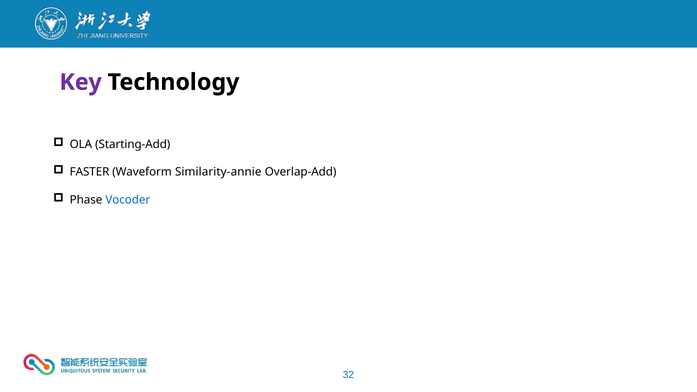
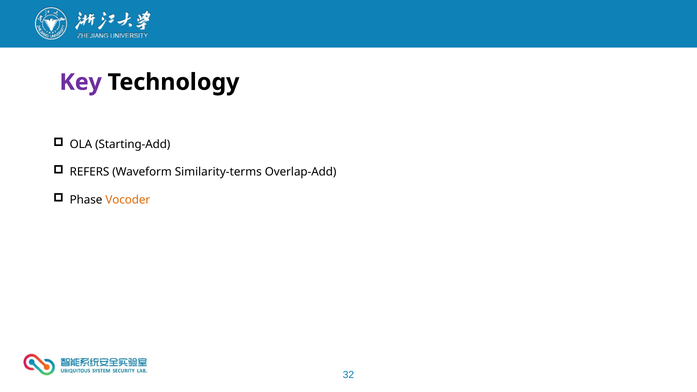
FASTER: FASTER -> REFERS (90, 172)
Similarity-annie: Similarity-annie -> Similarity-terms (218, 172)
Vocoder colour: blue -> orange (128, 200)
